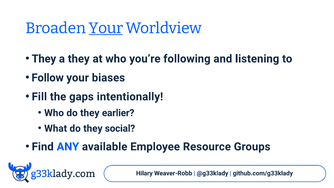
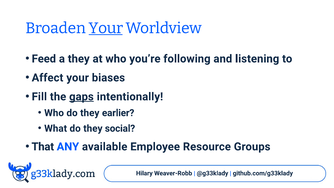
They: They -> Feed (44, 59)
Follow: Follow -> Affect (48, 78)
gaps underline: none -> present (81, 97)
Find: Find -> That (43, 147)
